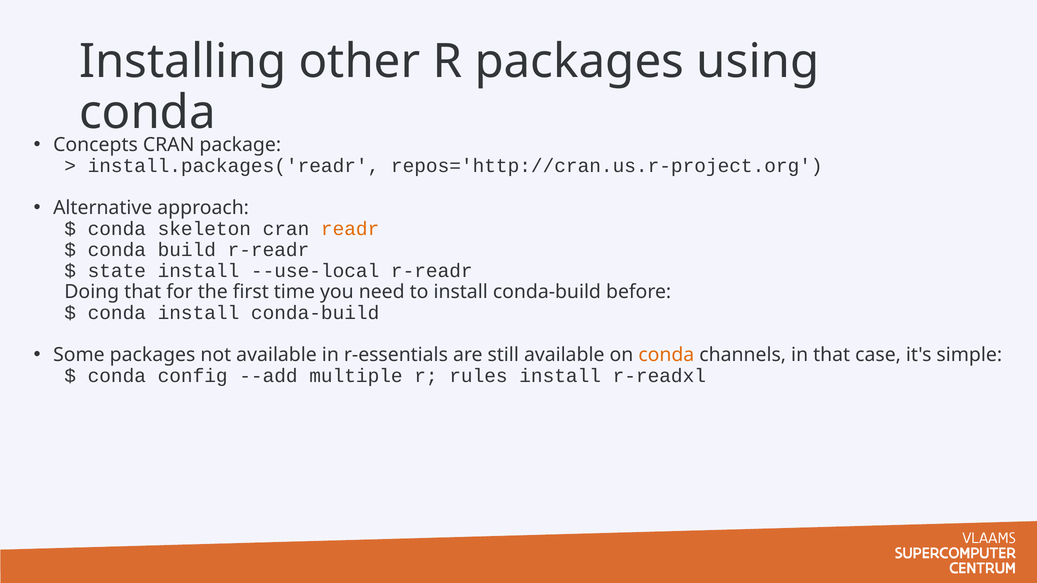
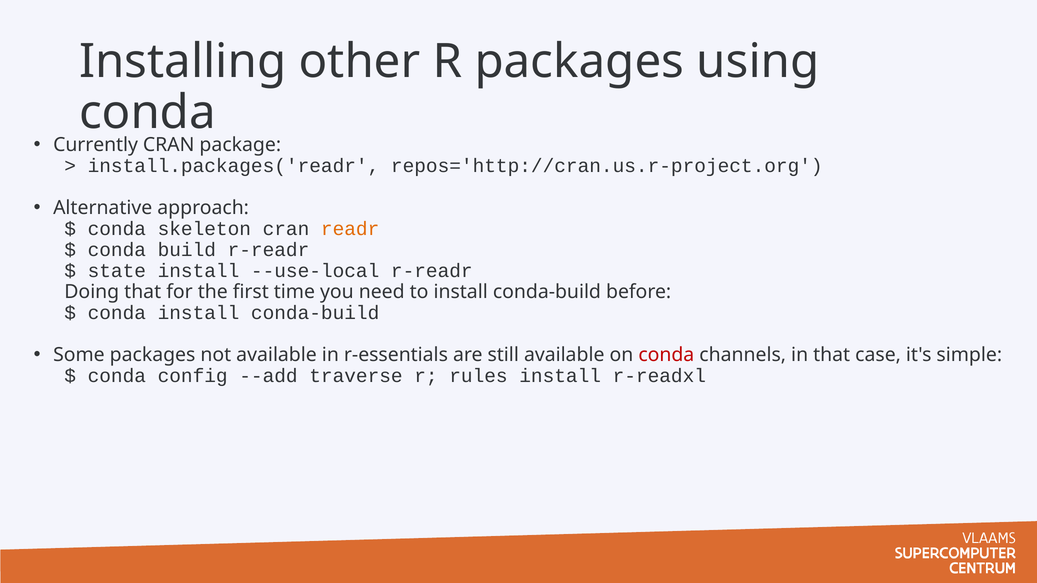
Concepts: Concepts -> Currently (96, 145)
conda colour: orange -> red (666, 355)
multiple: multiple -> traverse (356, 376)
